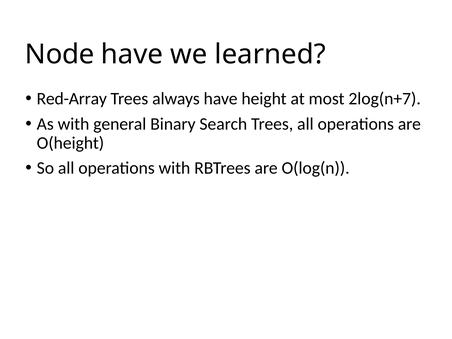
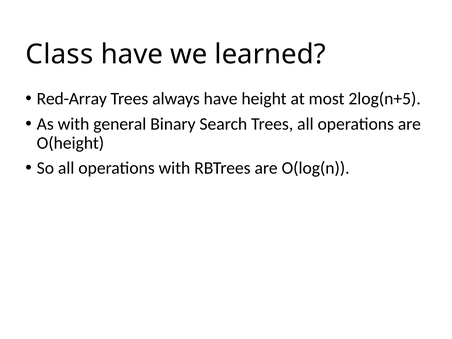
Node: Node -> Class (59, 54)
2log(n+7: 2log(n+7 -> 2log(n+5 (385, 99)
